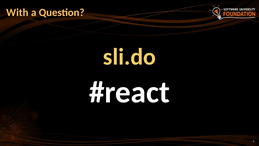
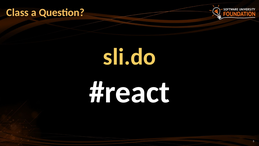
With: With -> Class (17, 13)
